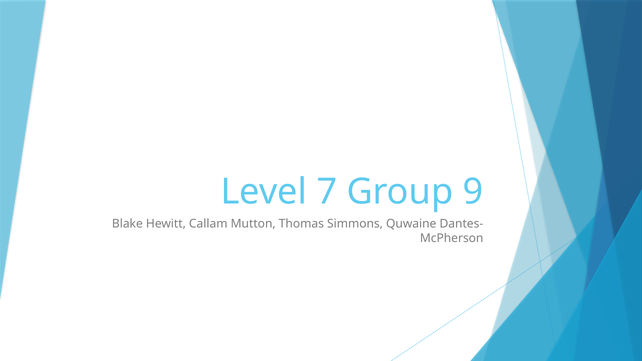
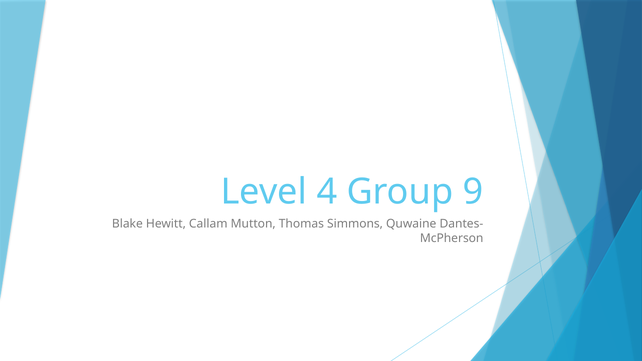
7: 7 -> 4 (327, 192)
